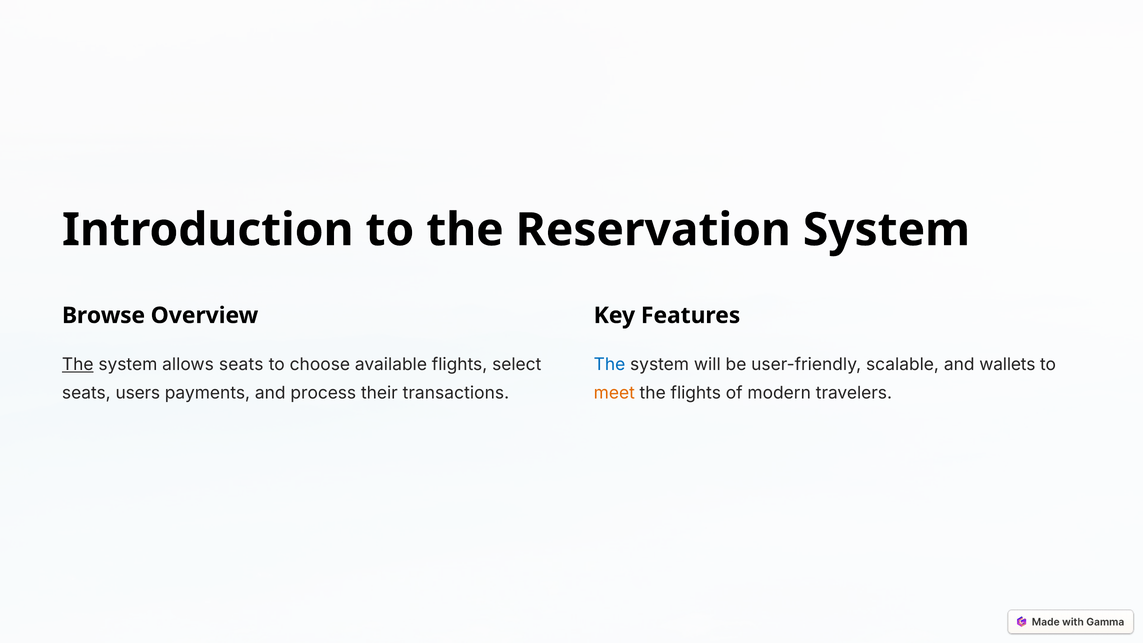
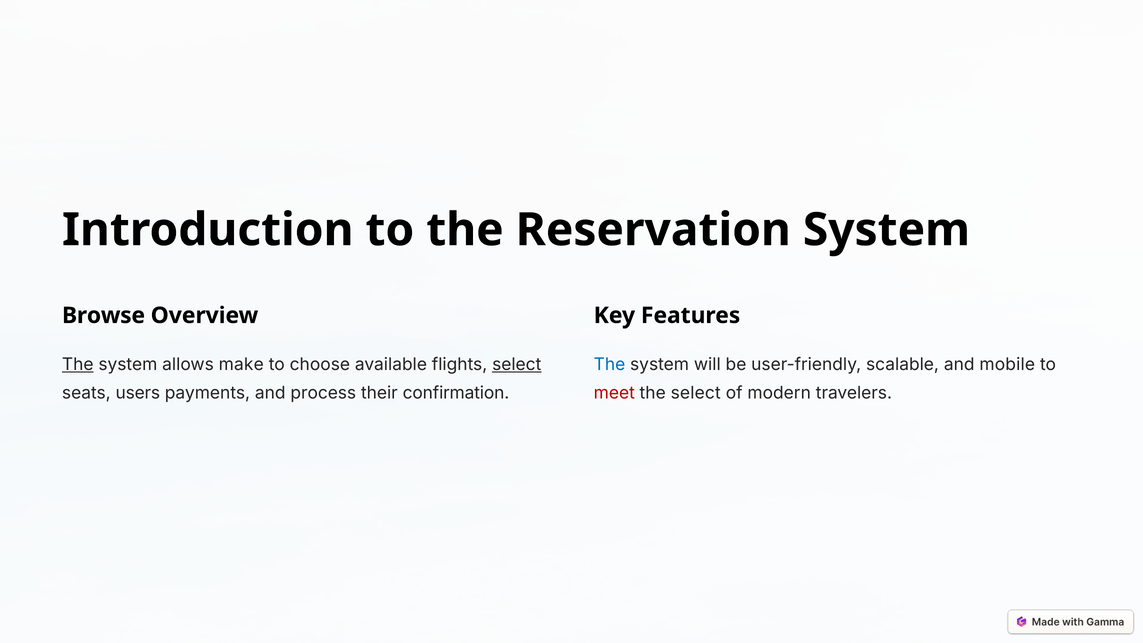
allows seats: seats -> make (241, 365)
select underline: none -> present (517, 365)
wallets: wallets -> mobile (1007, 365)
transactions: transactions -> confirmation (456, 393)
meet colour: orange -> red (614, 393)
the flights: flights -> select (696, 393)
